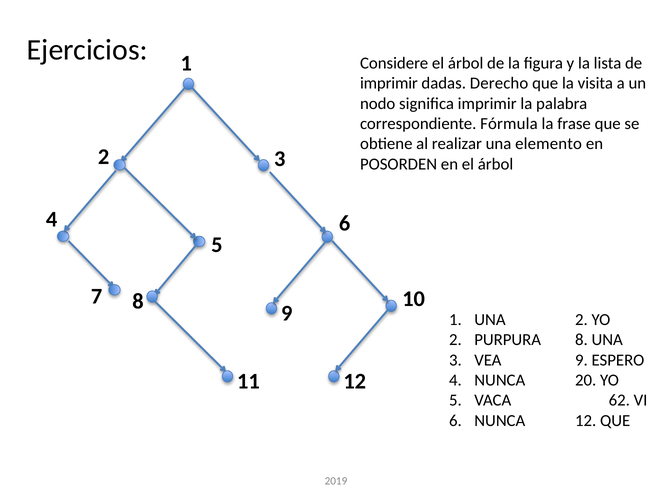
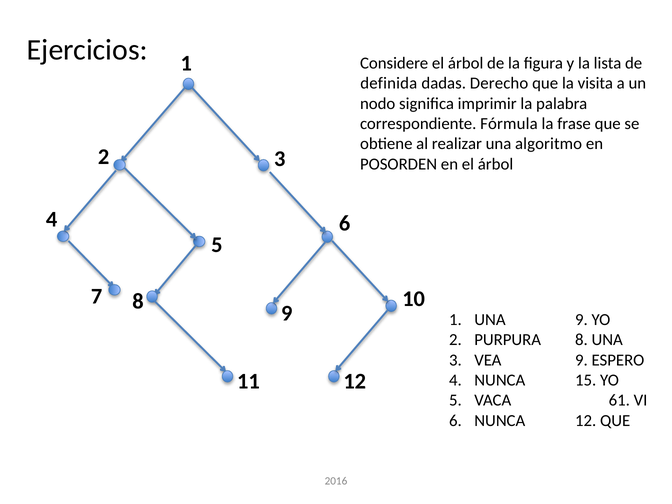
imprimir: imprimir -> definida (389, 83)
elemento: elemento -> algoritmo (549, 144)
UNA 2: 2 -> 9 (581, 320)
20: 20 -> 15 (586, 380)
62: 62 -> 61 (619, 400)
2019: 2019 -> 2016 (336, 481)
